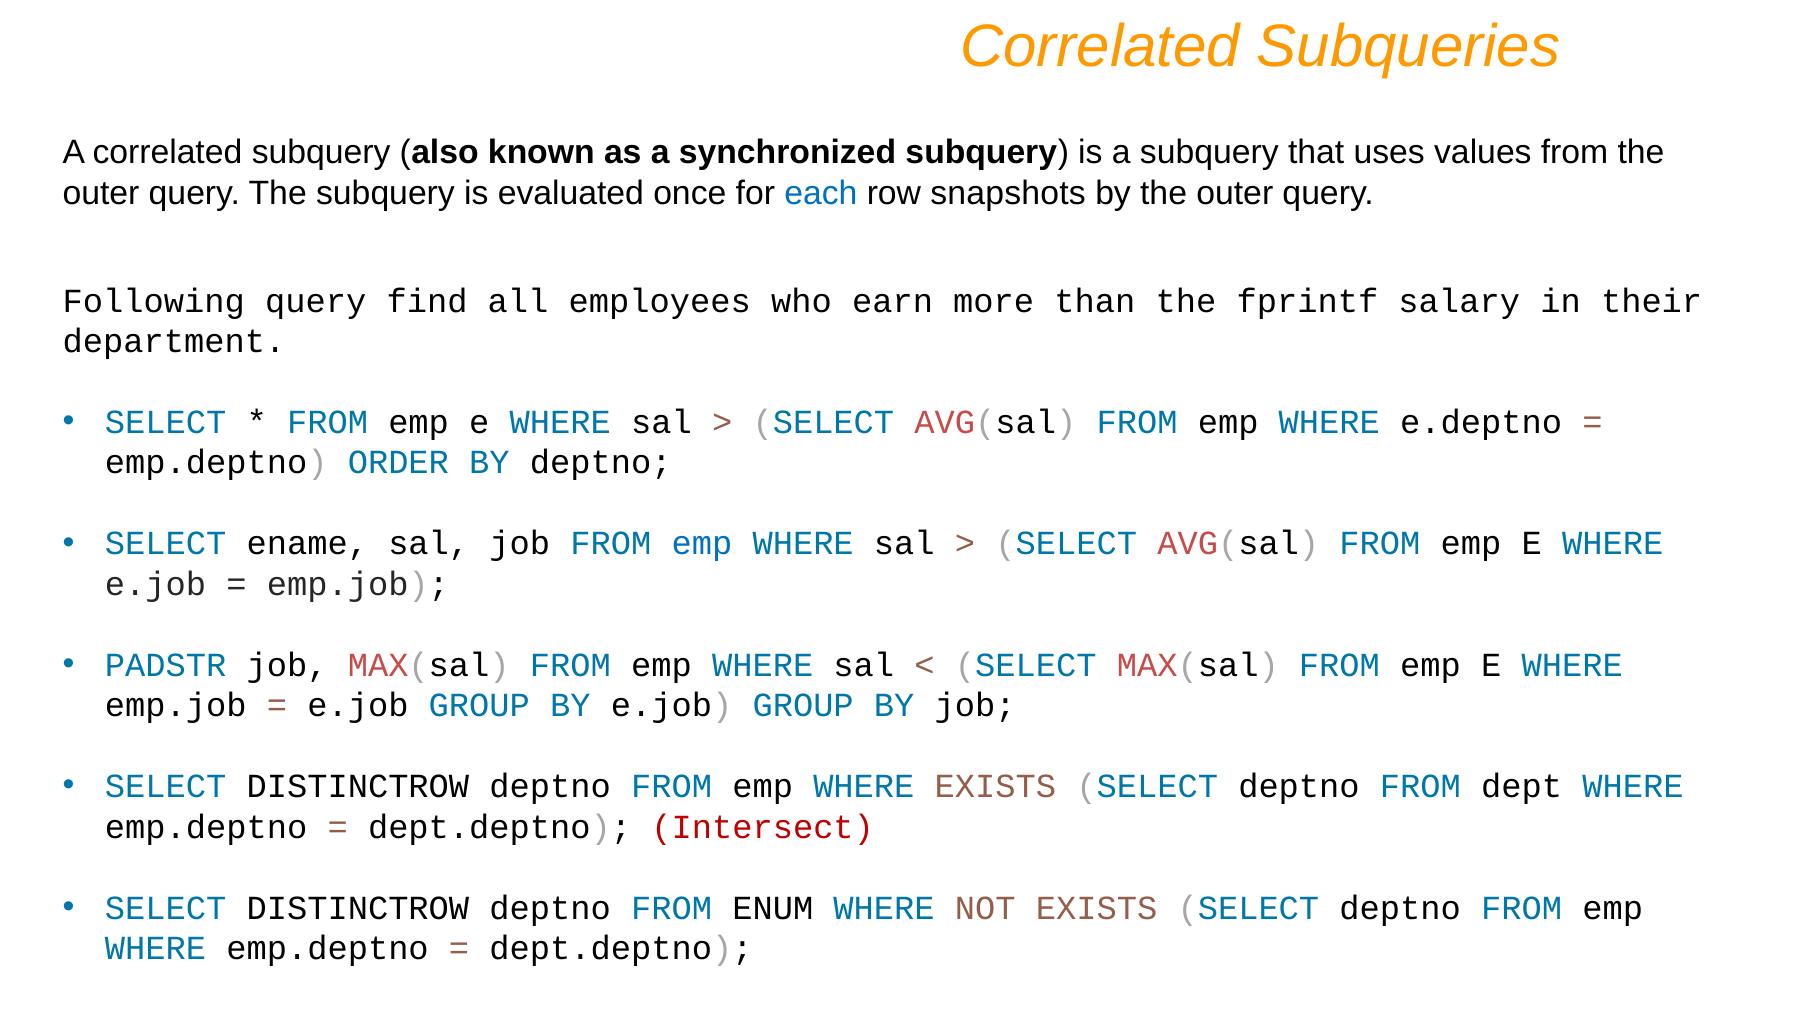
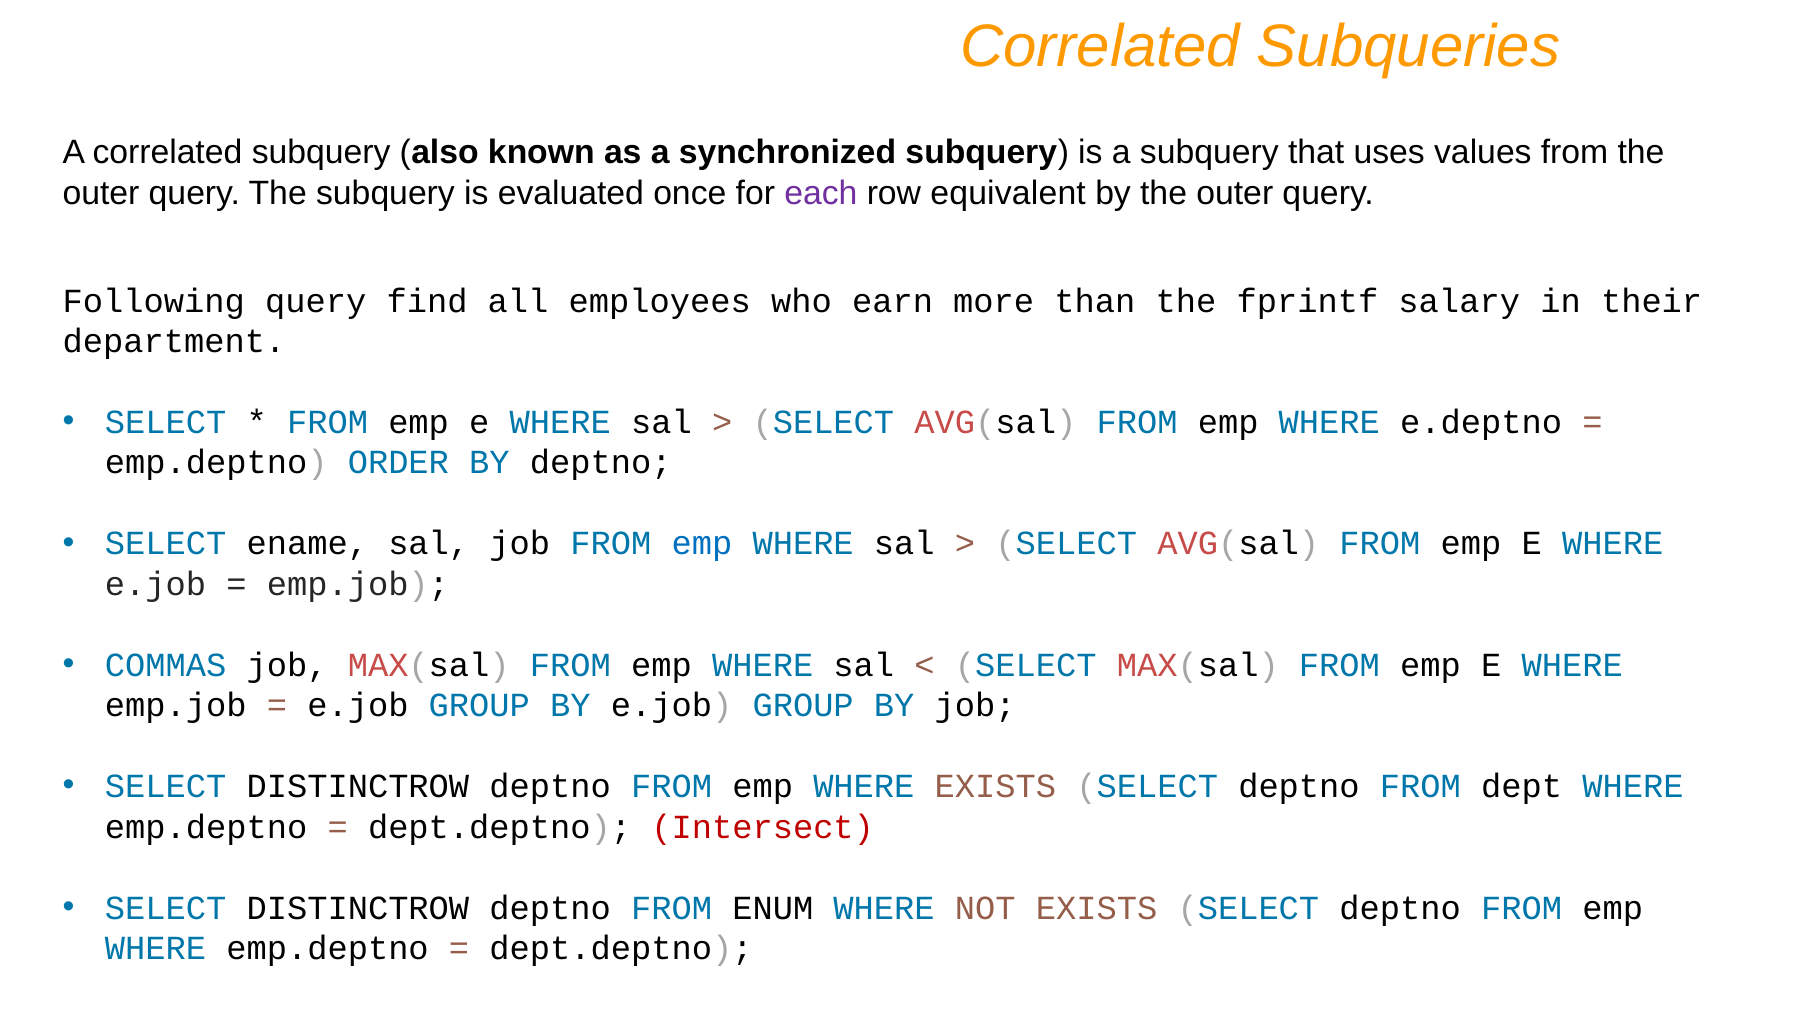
each colour: blue -> purple (821, 193)
snapshots: snapshots -> equivalent (1008, 193)
PADSTR: PADSTR -> COMMAS (166, 665)
